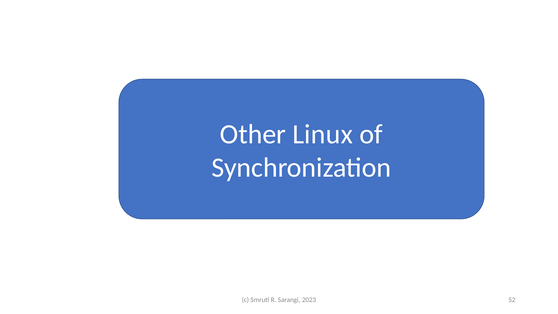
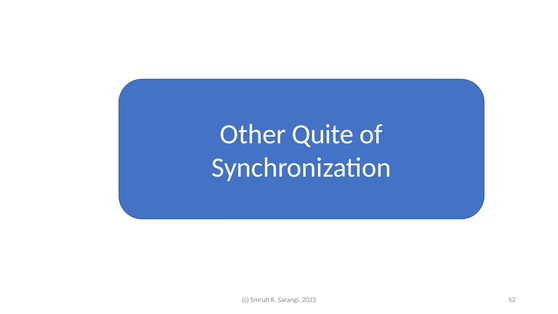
Linux: Linux -> Quite (323, 134)
